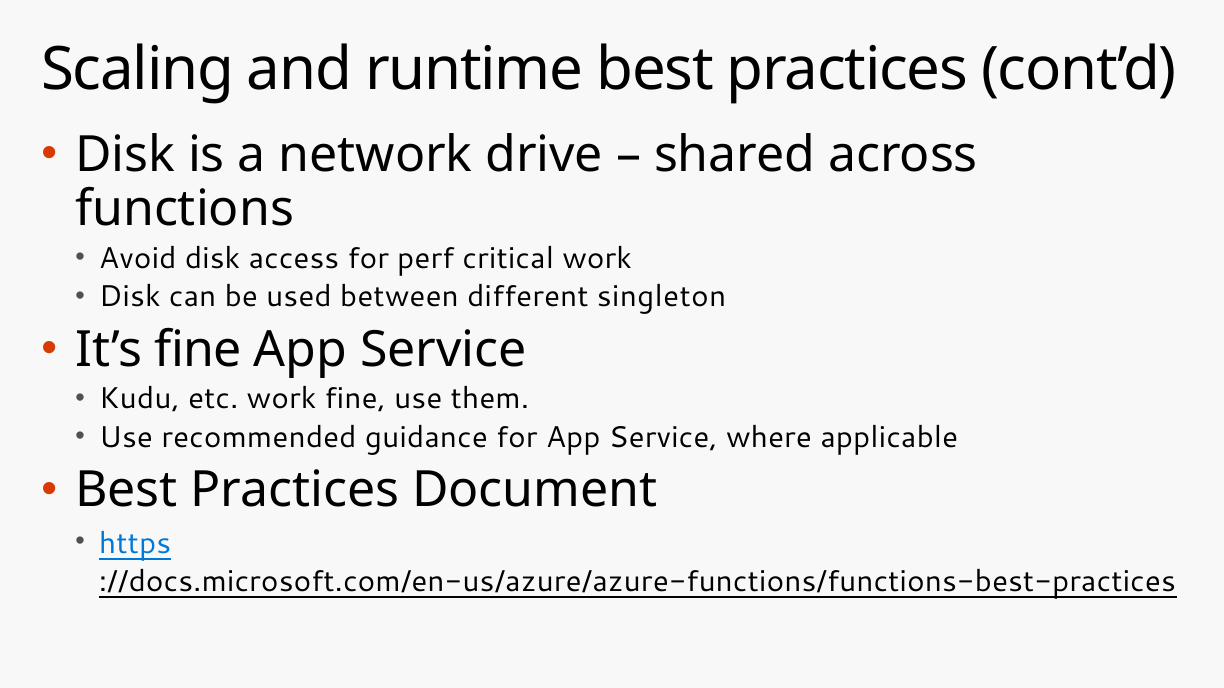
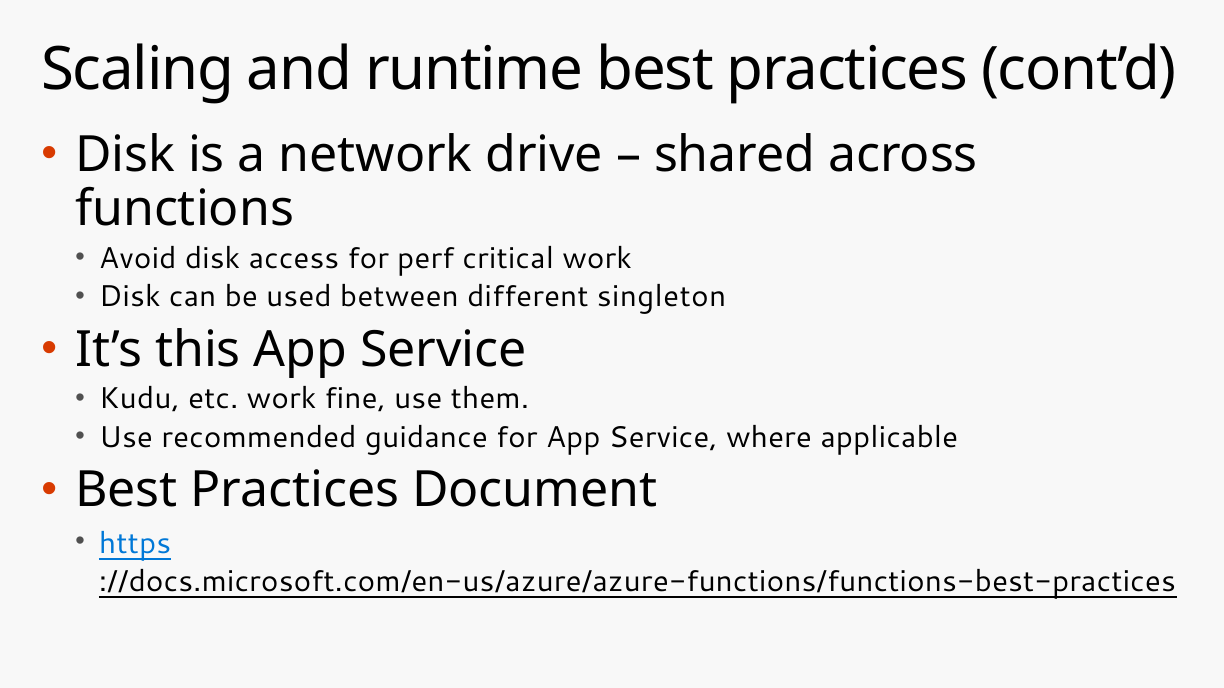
It’s fine: fine -> this (198, 350)
